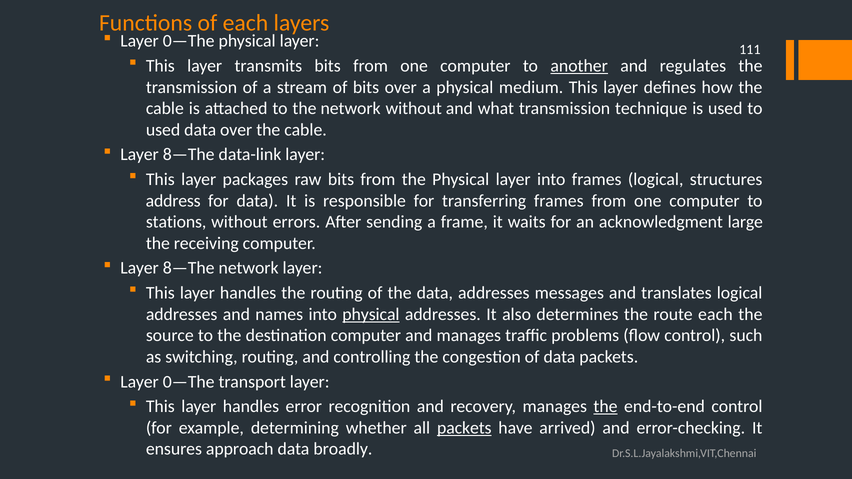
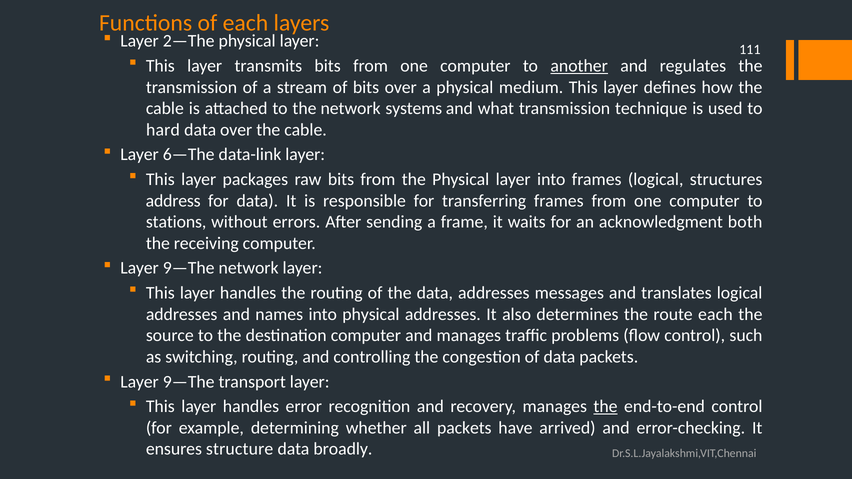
0—The: 0—The -> 2—The (189, 41)
network without: without -> systems (414, 109)
used: used -> hard (163, 130)
8—The: 8—The -> 6—The (189, 155)
large: large -> both (745, 222)
8—The: 8—The -> 9—The (189, 268)
physical underline: present -> none (371, 314)
0—The: 0—The -> 9—The (189, 382)
packets underline: present -> none (464, 428)
approach: approach -> structure (240, 449)
